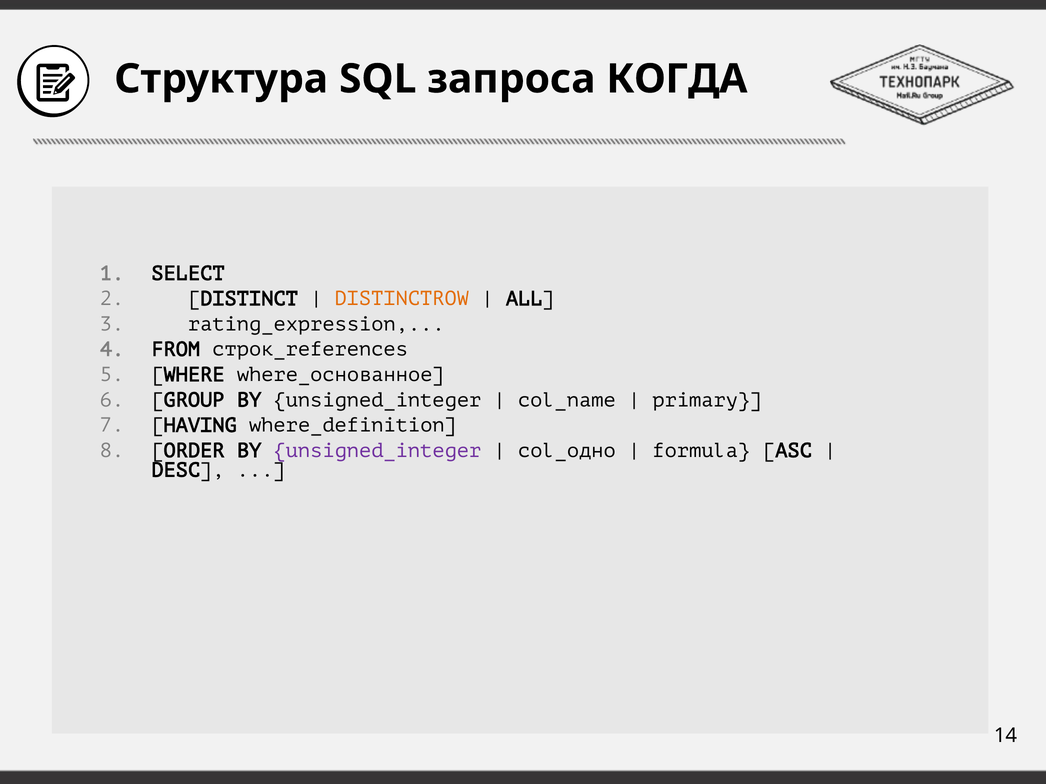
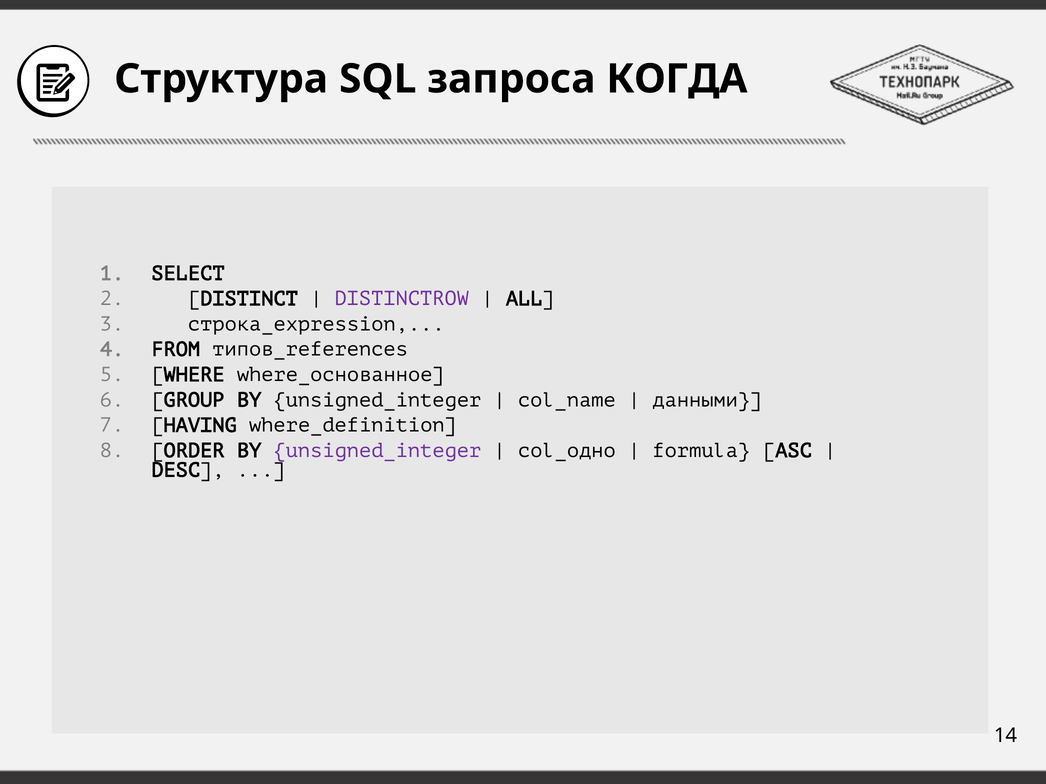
DISTINCTROW colour: orange -> purple (402, 299)
rating_expression: rating_expression -> строка_expression (316, 324)
строк_references: строк_references -> типов_references (310, 349)
primary: primary -> данными (707, 400)
